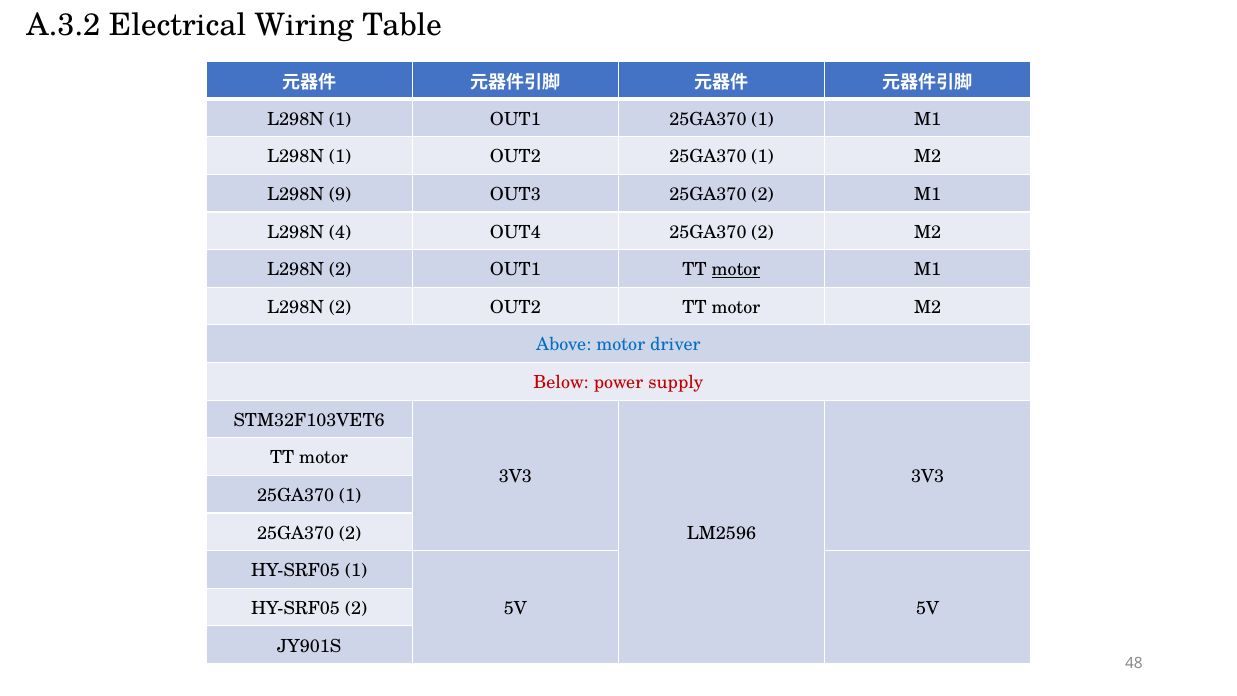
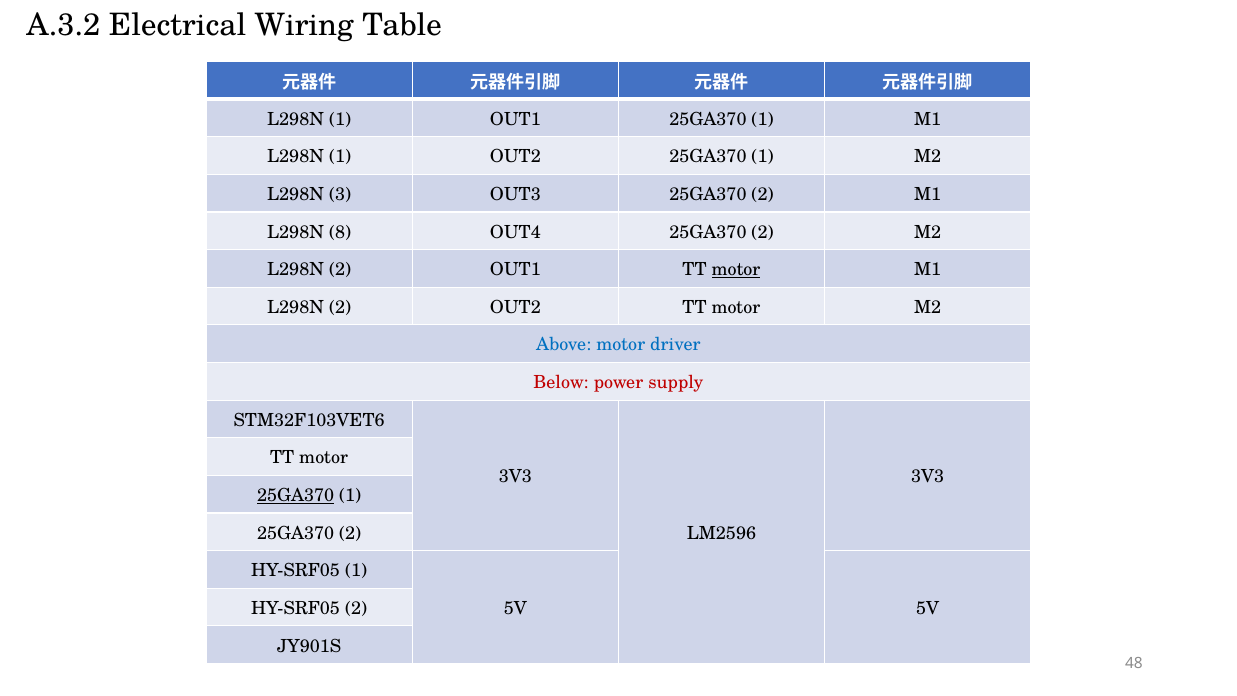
9: 9 -> 3 (340, 194)
4: 4 -> 8 (340, 232)
25GA370 underline: none -> present (296, 495)
